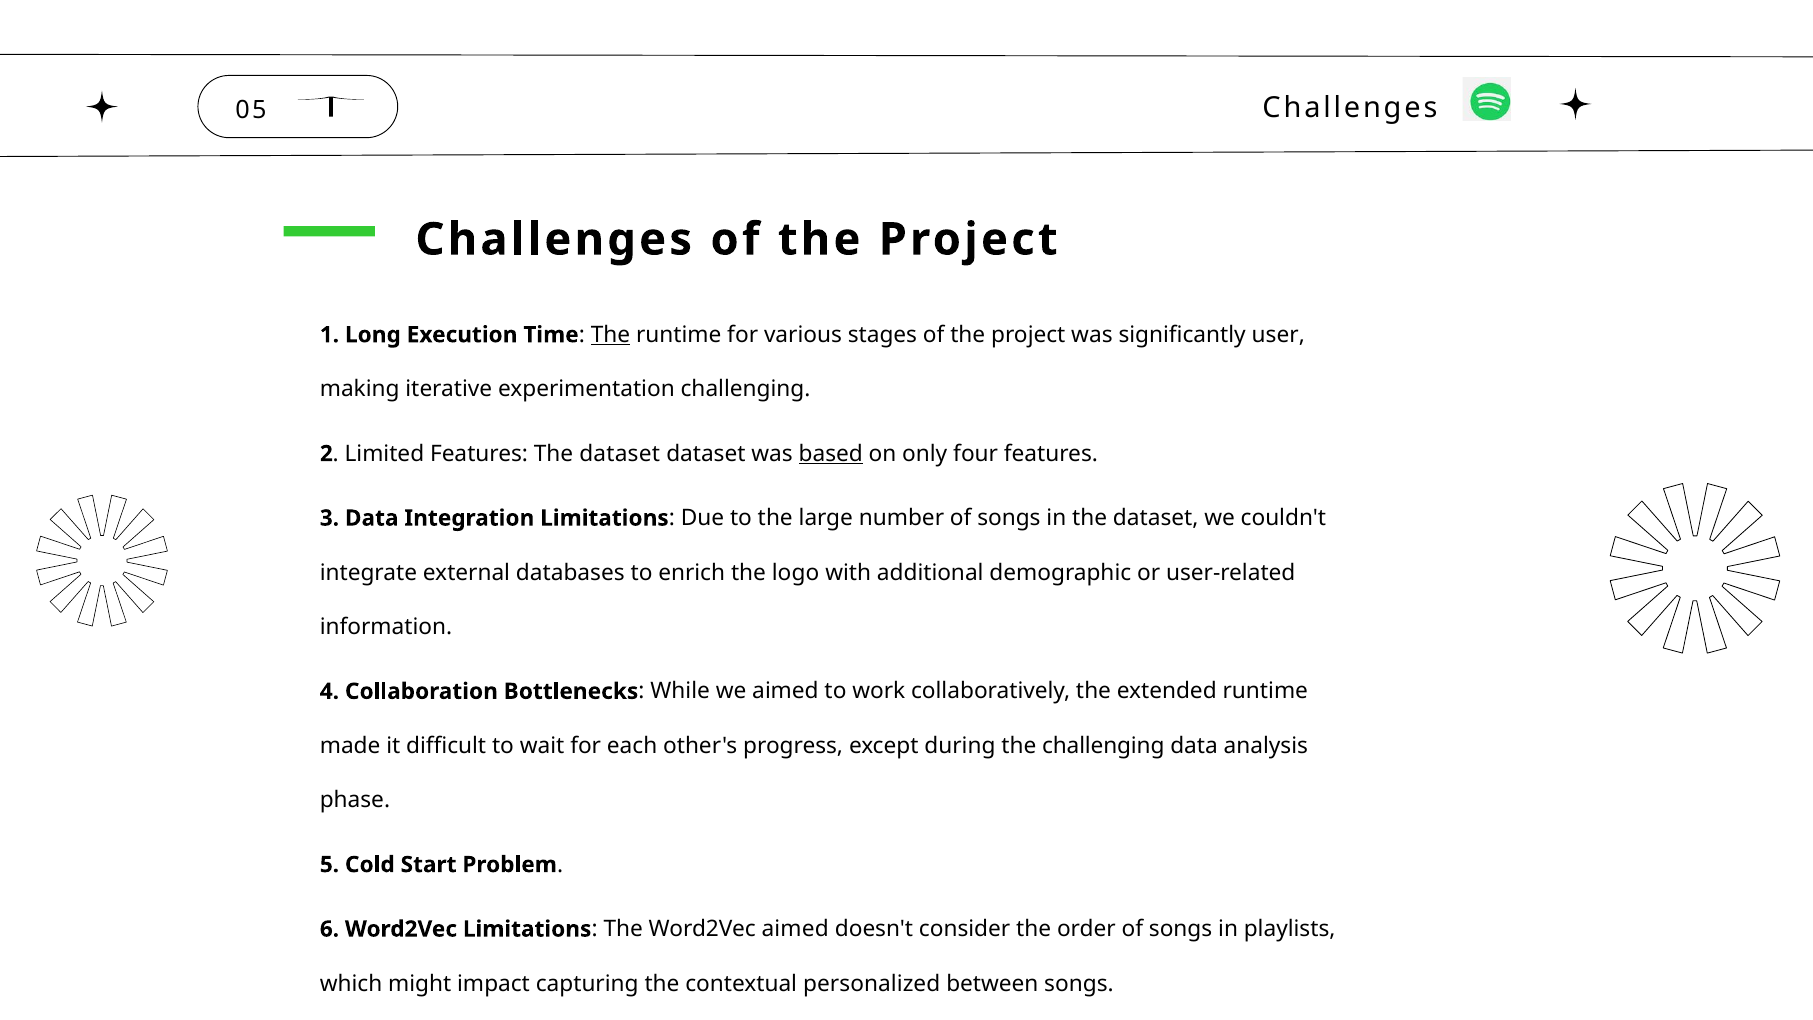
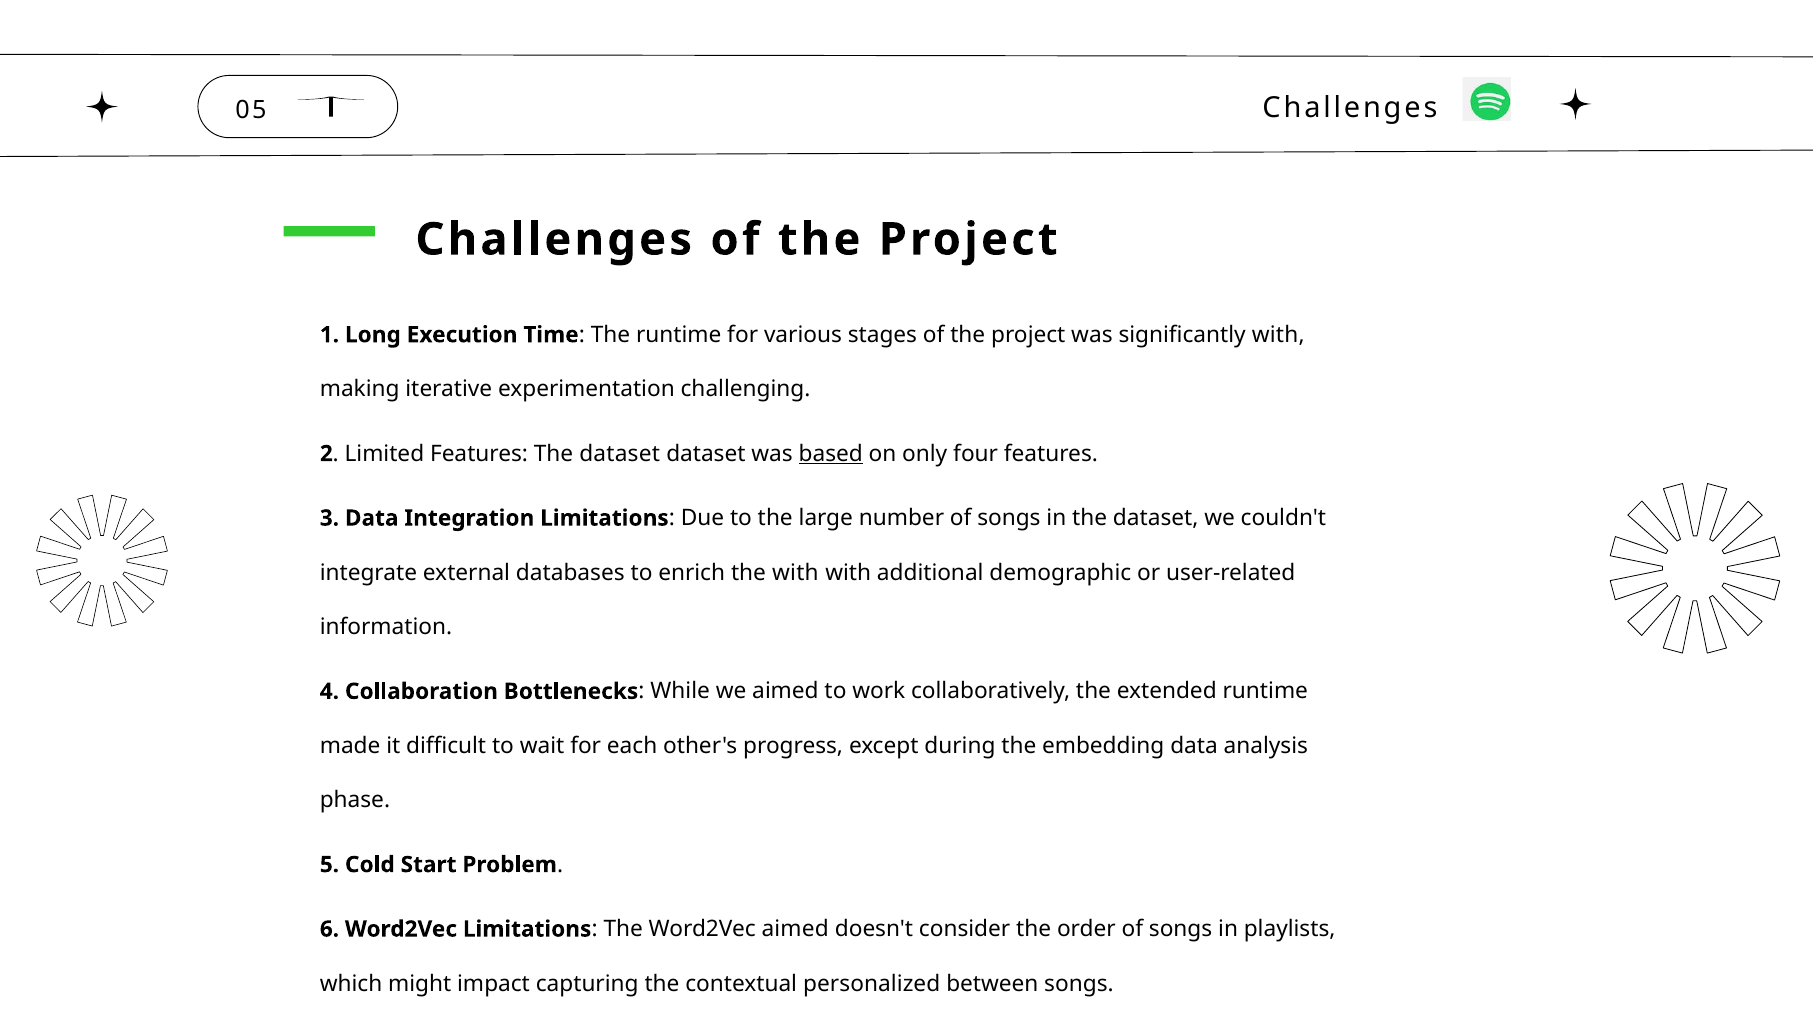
The underline: present -> none (611, 335)
significantly user: user -> with (1278, 335)
the logo: logo -> with (795, 572)
the challenging: challenging -> embedding (1103, 746)
